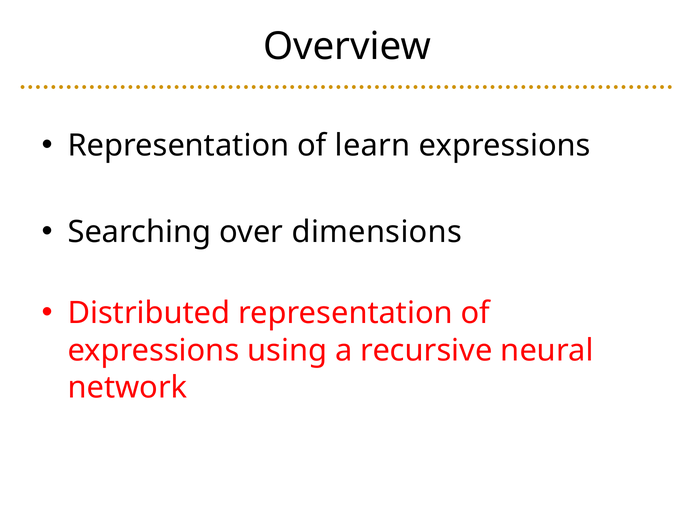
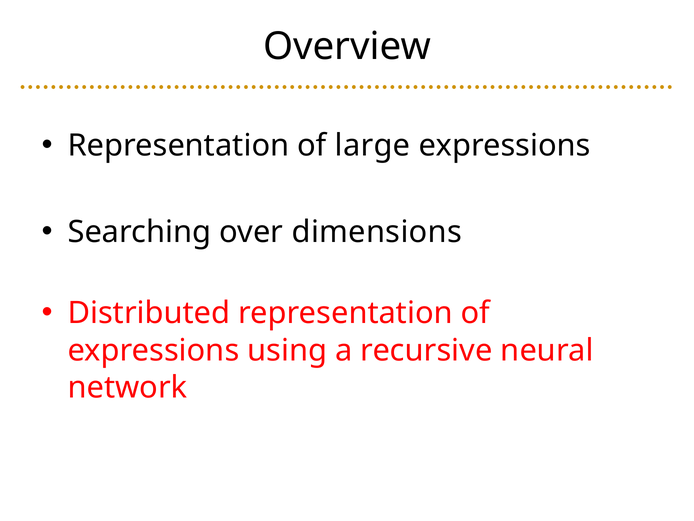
learn: learn -> large (373, 146)
